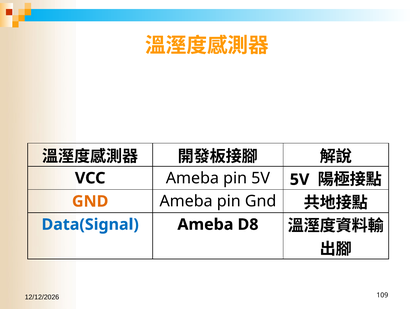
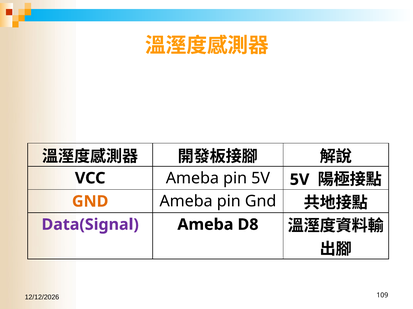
Data(Signal colour: blue -> purple (90, 225)
